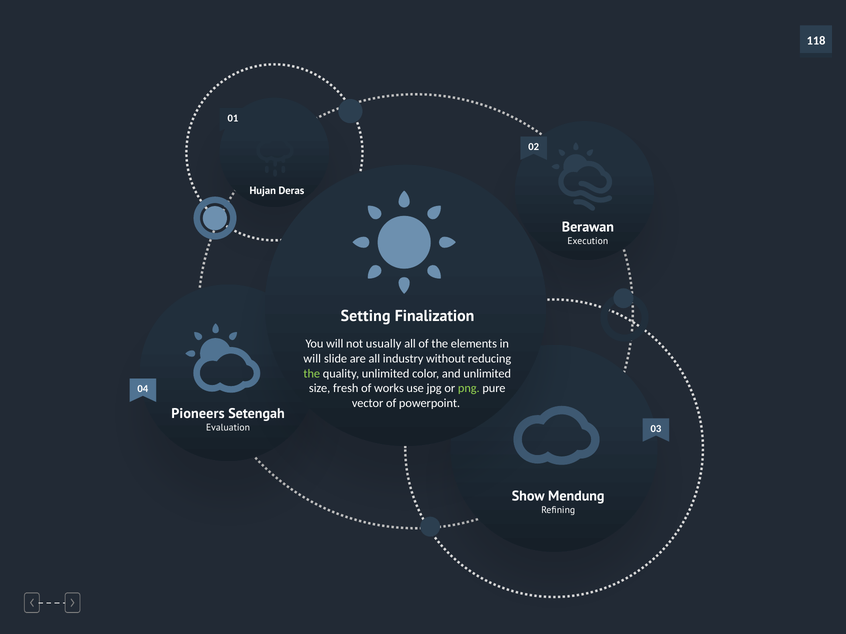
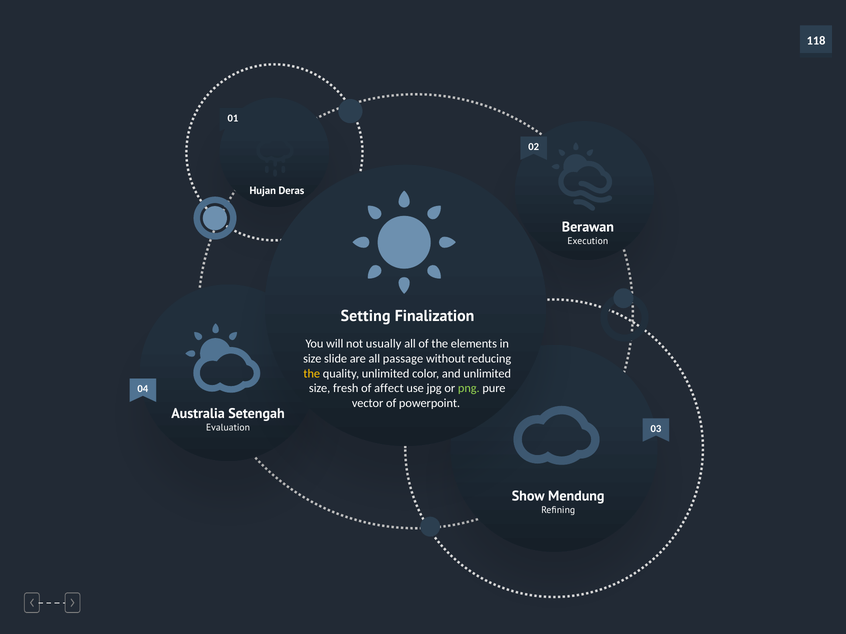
will: will -> size (312, 359)
industry: industry -> passage (403, 359)
the colour: light green -> yellow (312, 374)
works: works -> affect (389, 389)
Pioneers: Pioneers -> Australia (198, 414)
